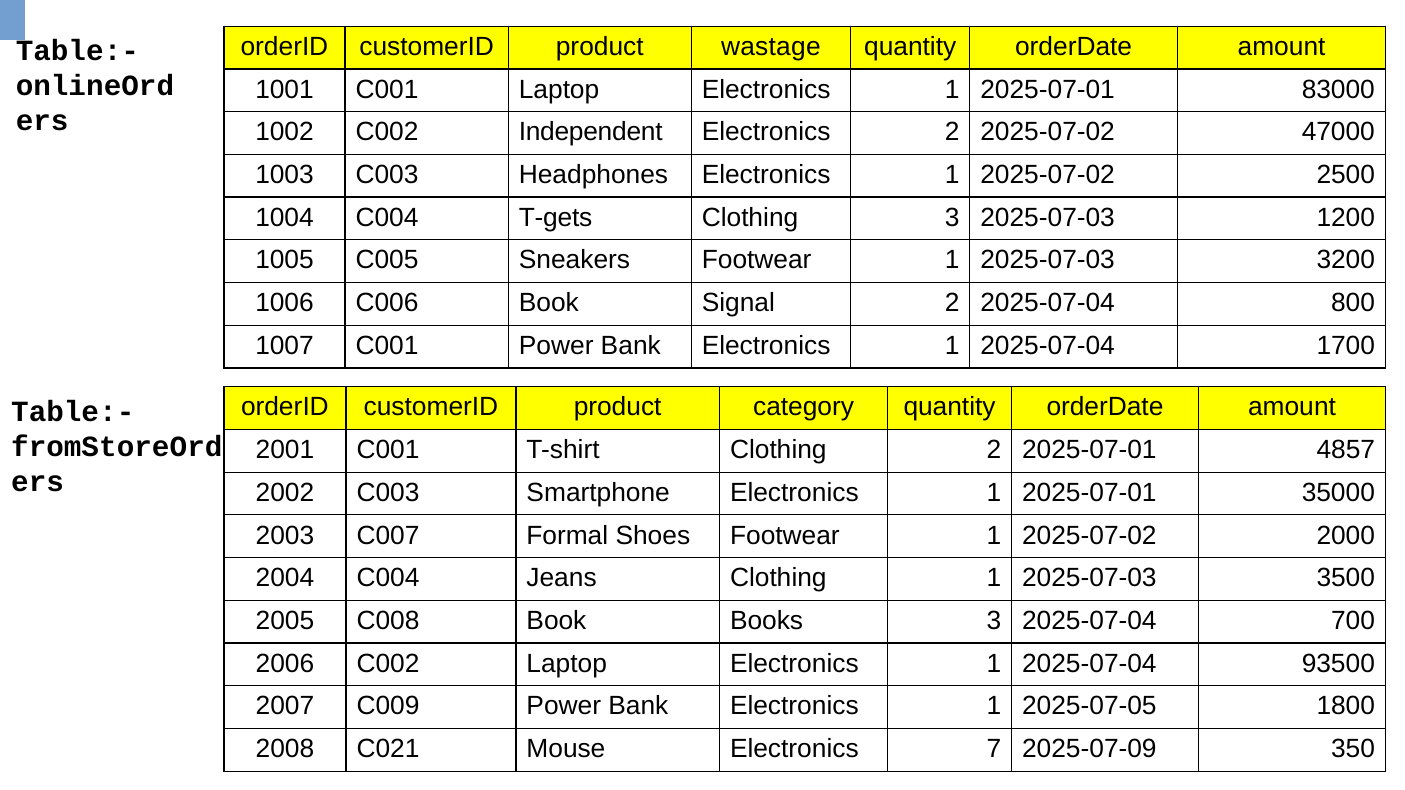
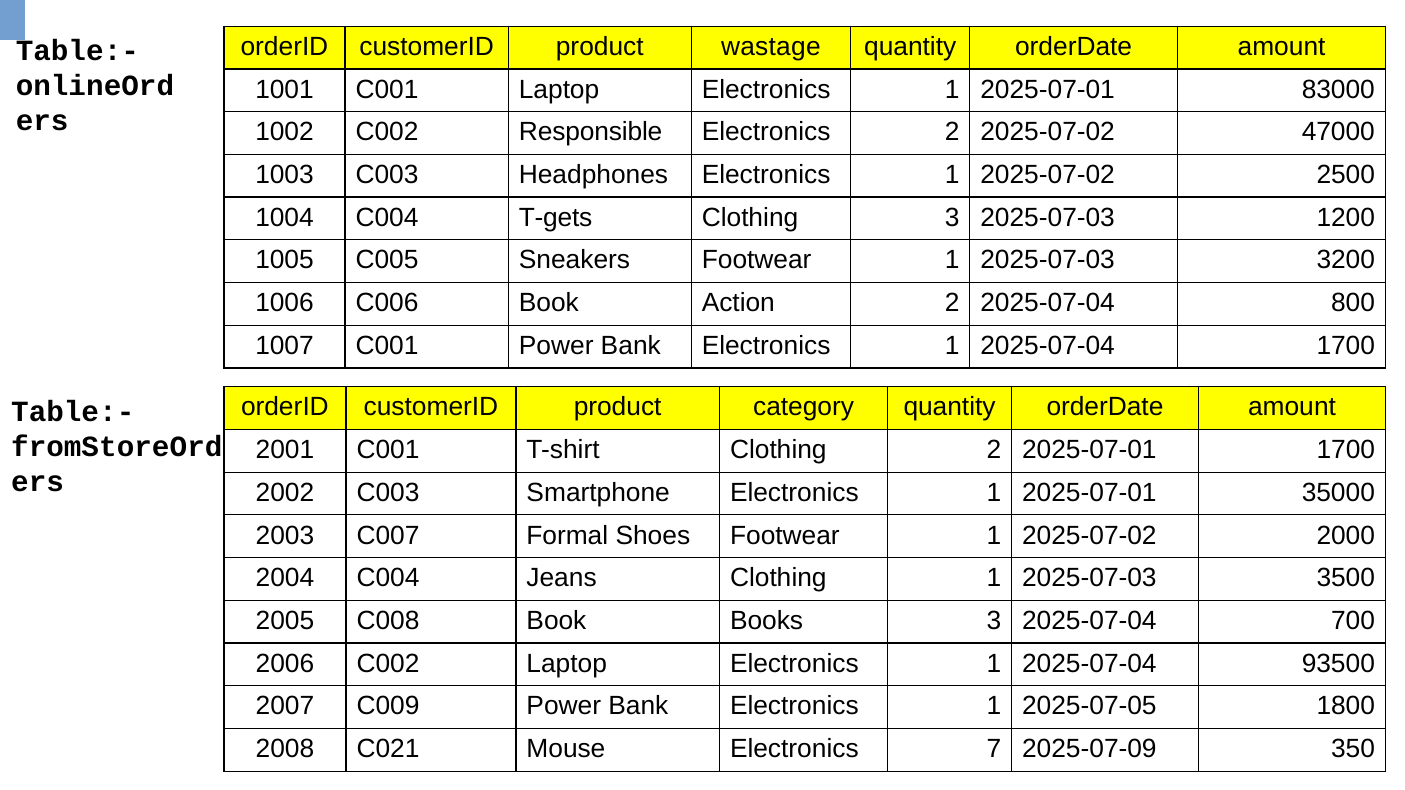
Independent: Independent -> Responsible (591, 132)
Signal: Signal -> Action (738, 303)
2025-07-01 4857: 4857 -> 1700 (1346, 450)
